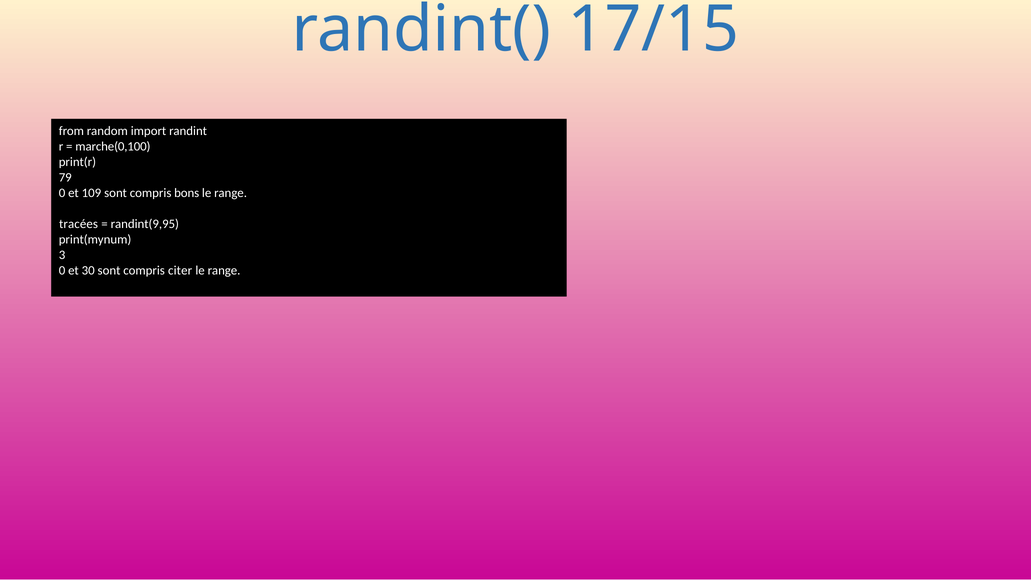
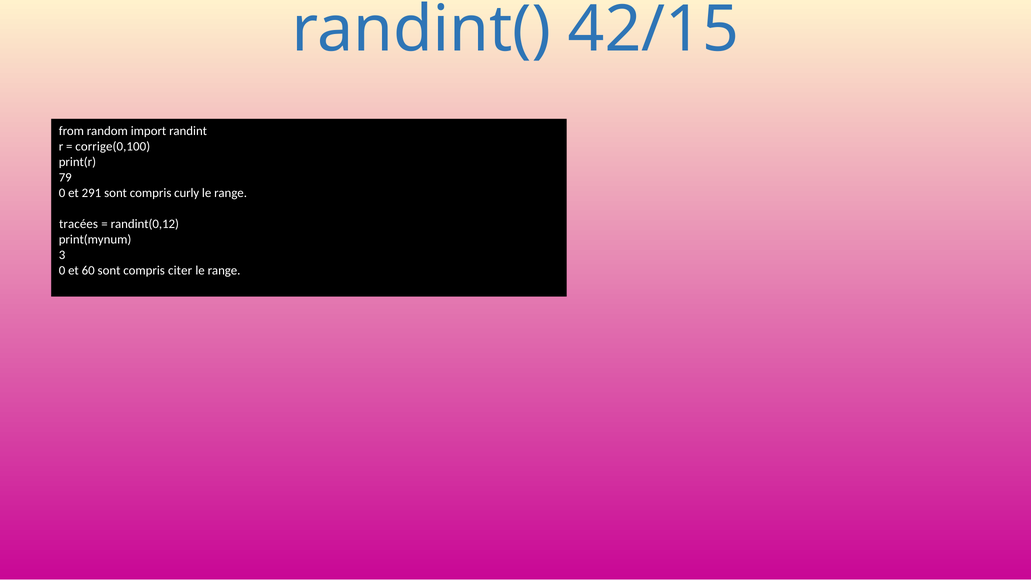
17/15: 17/15 -> 42/15 (653, 30)
marche(0,100: marche(0,100 -> corrige(0,100 (113, 147)
109: 109 -> 291 (91, 193)
bons: bons -> curly (187, 193)
randint(9,95: randint(9,95 -> randint(0,12 (145, 224)
30: 30 -> 60 (88, 270)
